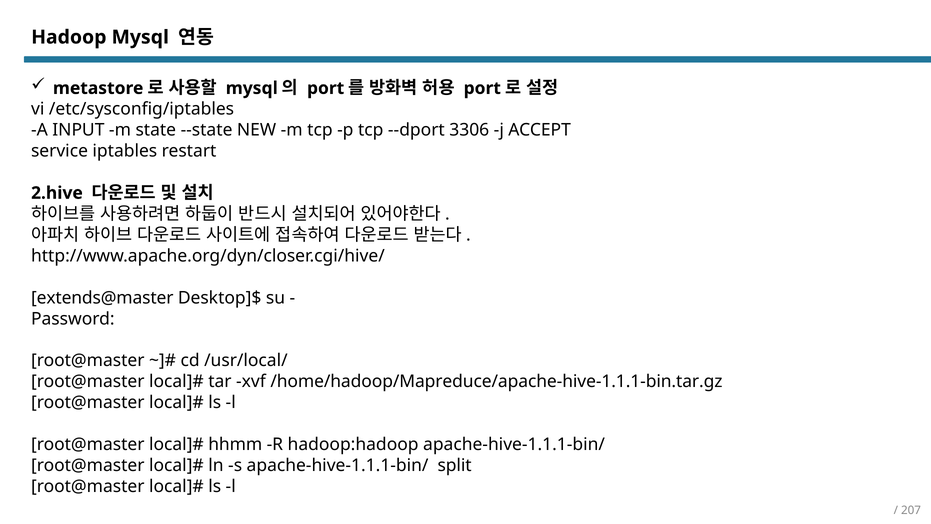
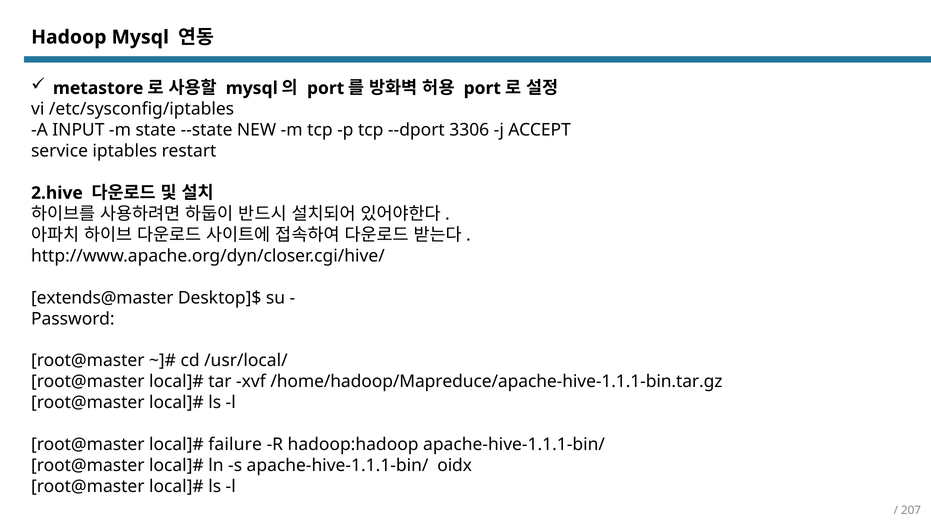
hhmm: hhmm -> failure (235, 444)
split: split -> oidx (455, 465)
